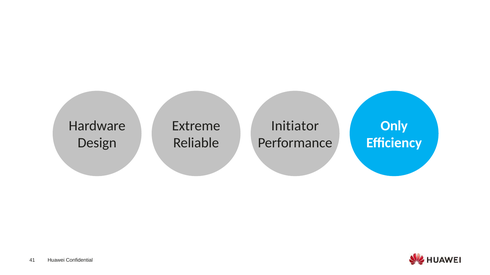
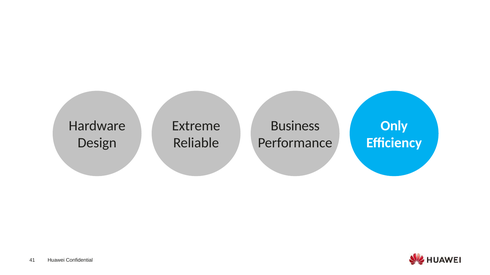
Initiator: Initiator -> Business (295, 126)
